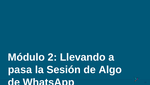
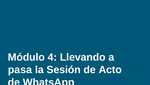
2: 2 -> 4 (52, 57)
Algo: Algo -> Acto (110, 69)
